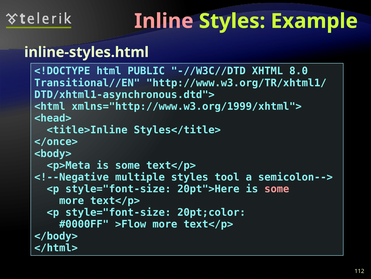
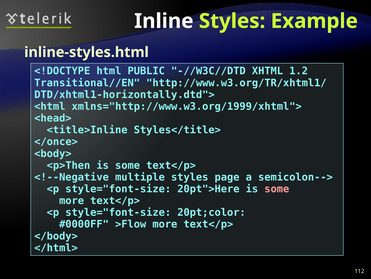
Inline colour: pink -> white (164, 21)
8.0: 8.0 -> 1.2 (299, 71)
DTD/xhtml1-asynchronous.dtd">: DTD/xhtml1-asynchronous.dtd"> -> DTD/xhtml1-horizontally.dtd"> (124, 94)
<p>Meta: <p>Meta -> <p>Then (68, 165)
tool: tool -> page (227, 177)
